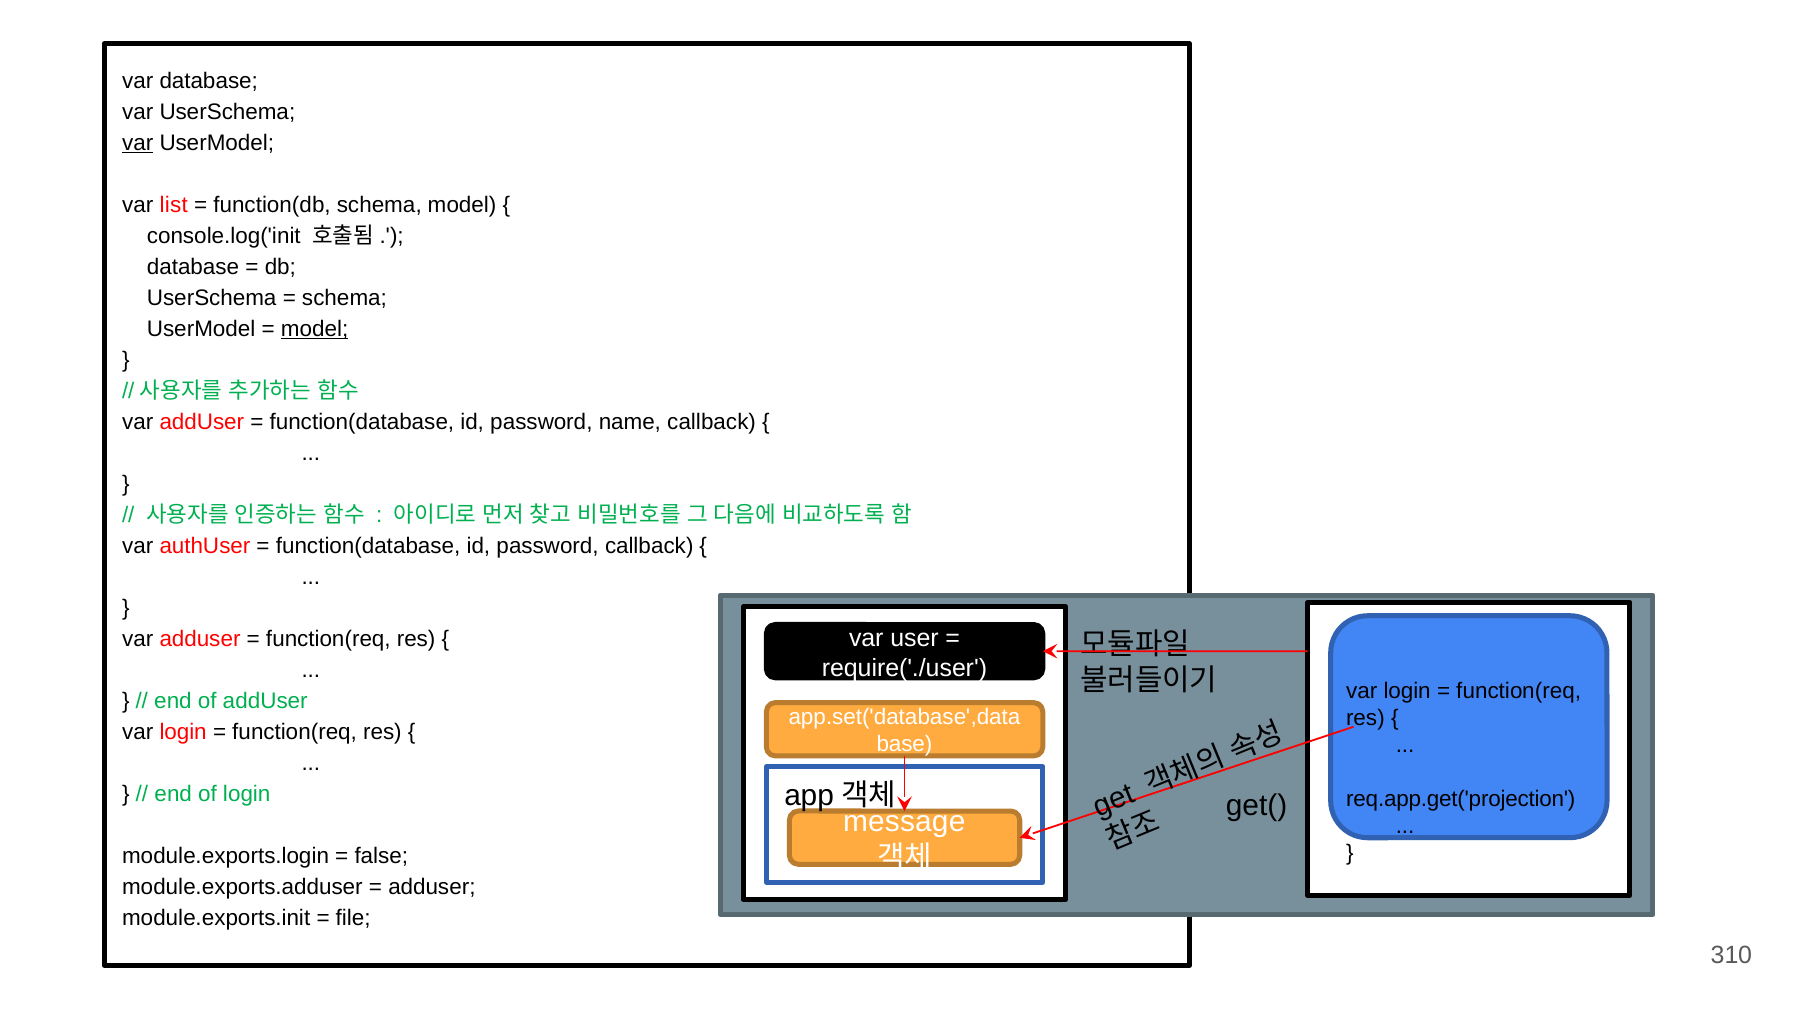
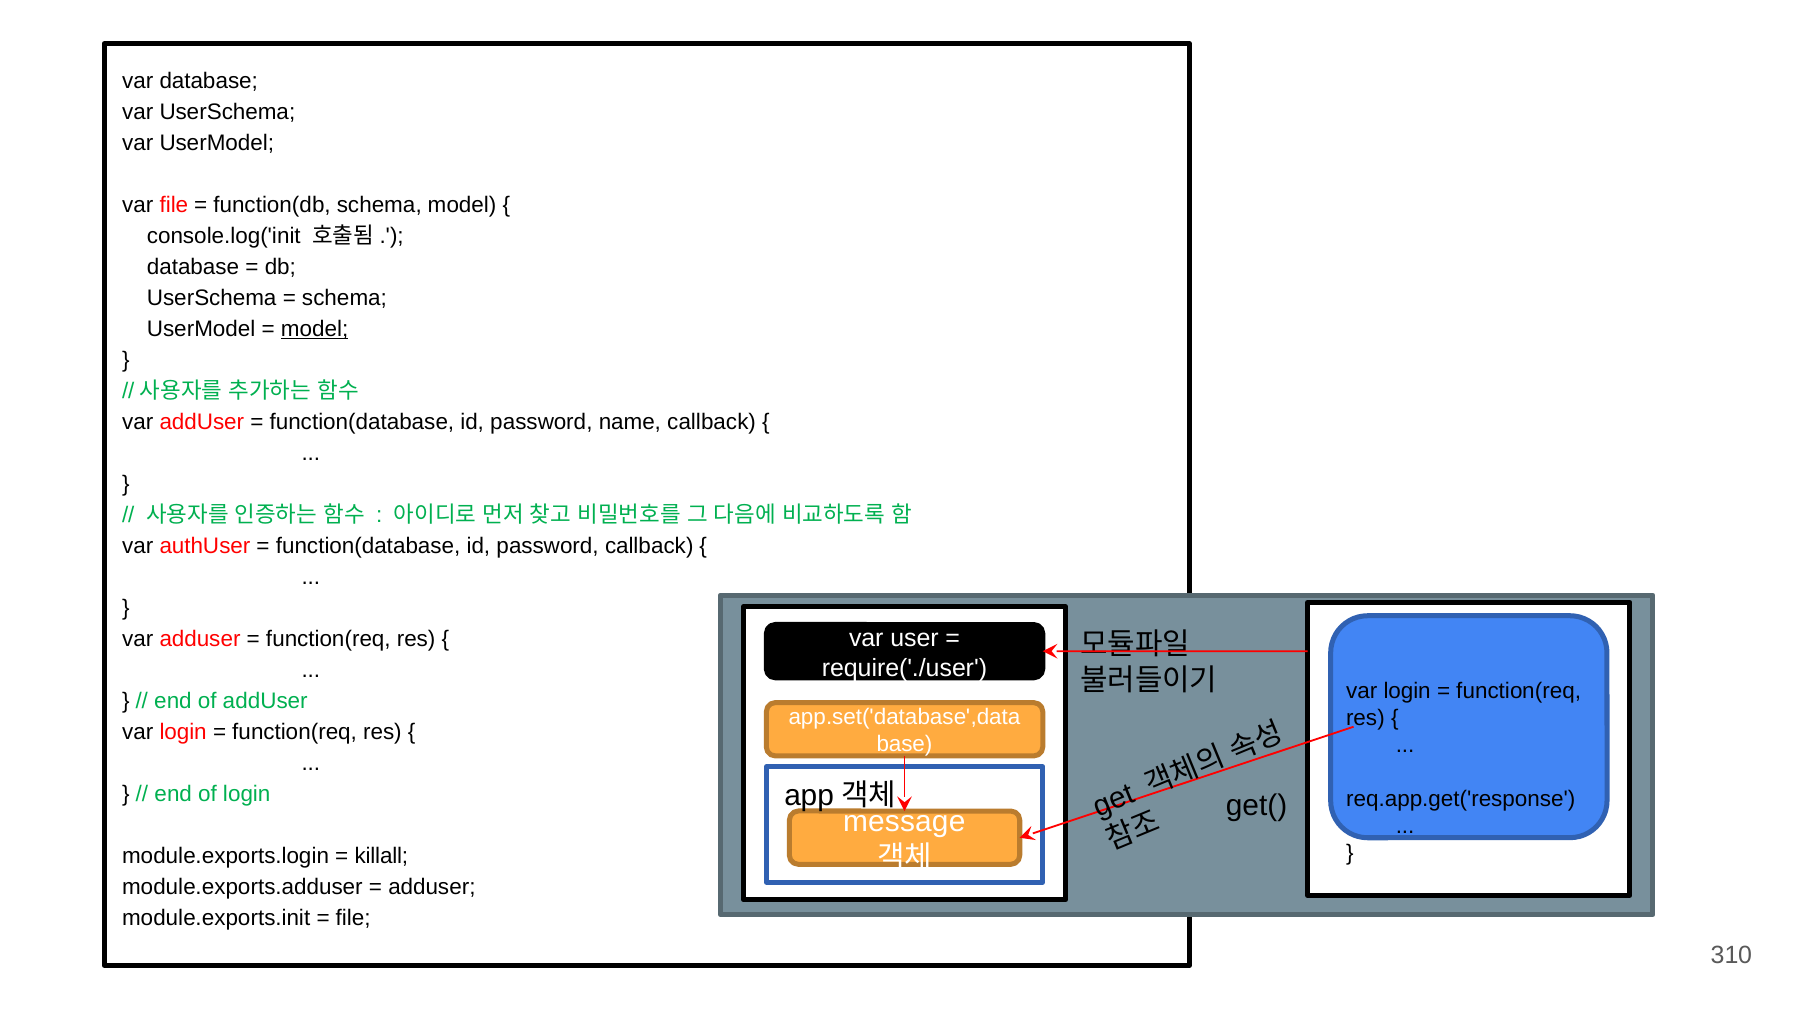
var underline: present -> none (138, 143)
var list: list -> file (174, 205)
req.app.get('projection: req.app.get('projection -> req.app.get('response (1461, 799)
false: false -> killall (381, 856)
